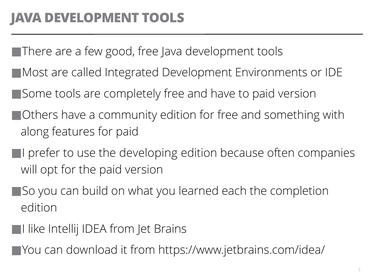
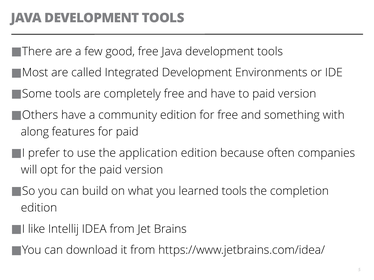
developing: developing -> application (148, 153)
learned each: each -> tools (234, 191)
